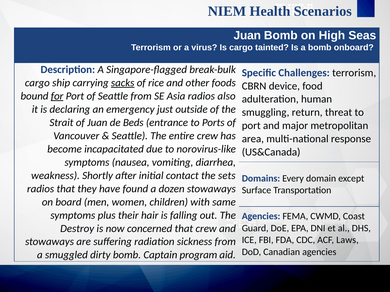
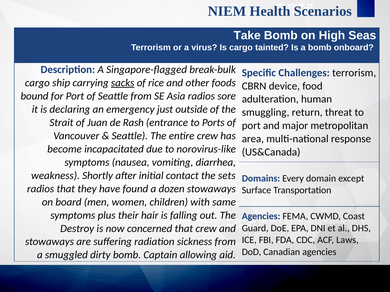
Juan: Juan -> Take (247, 35)
for underline: present -> none (57, 96)
also: also -> sore (227, 96)
Beds: Beds -> Rash (133, 123)
program: program -> allowing (198, 255)
